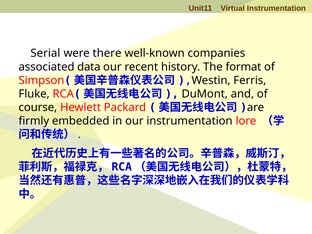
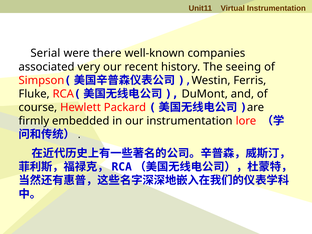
data: data -> very (89, 67)
format: format -> seeing (243, 67)
